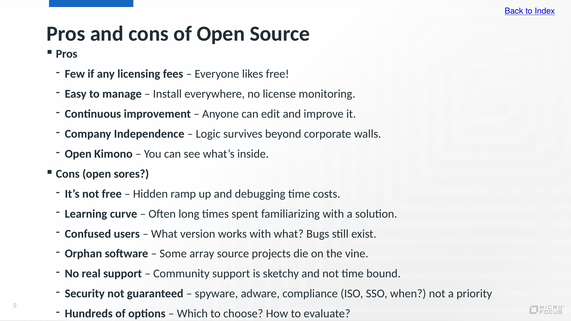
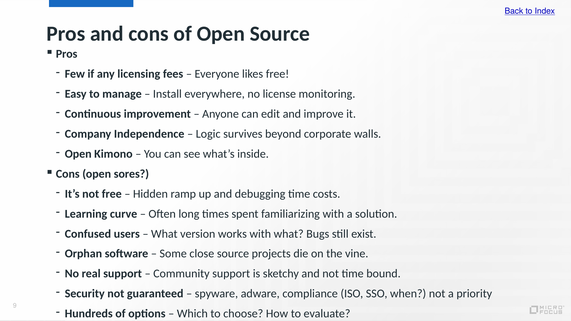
array: array -> close (202, 254)
